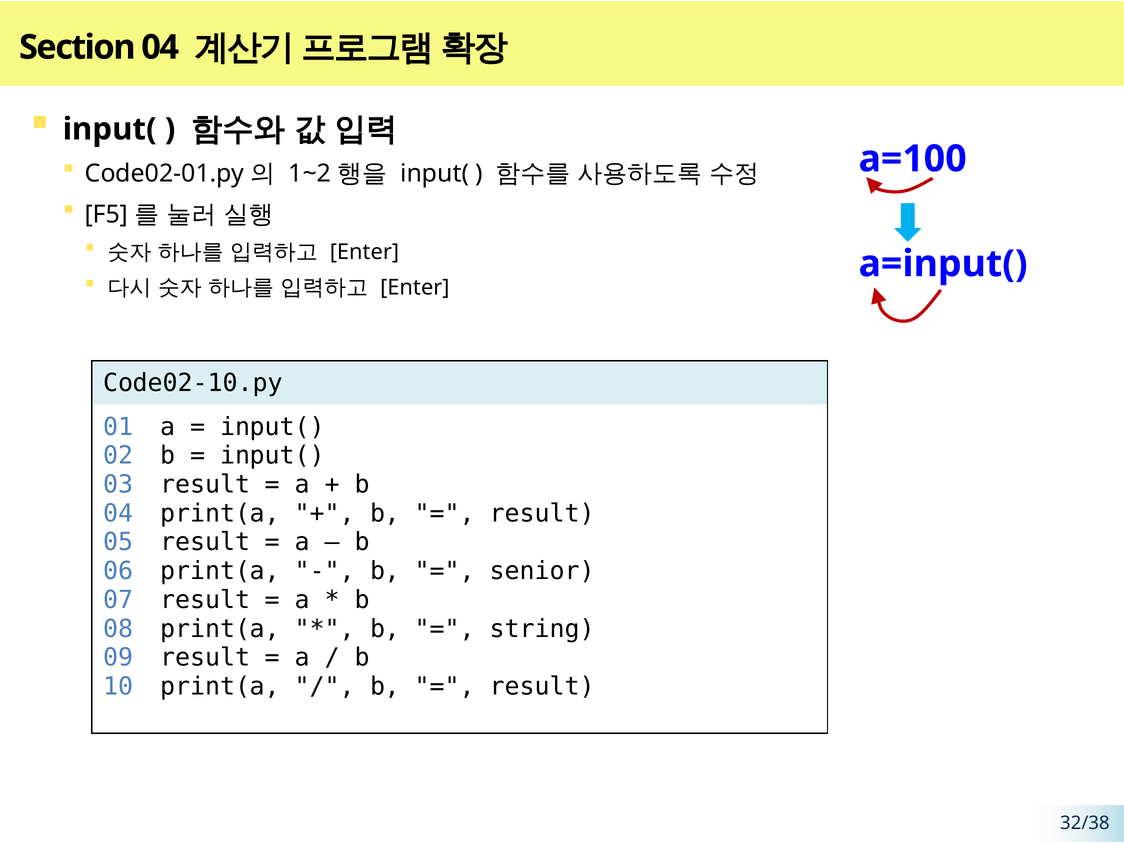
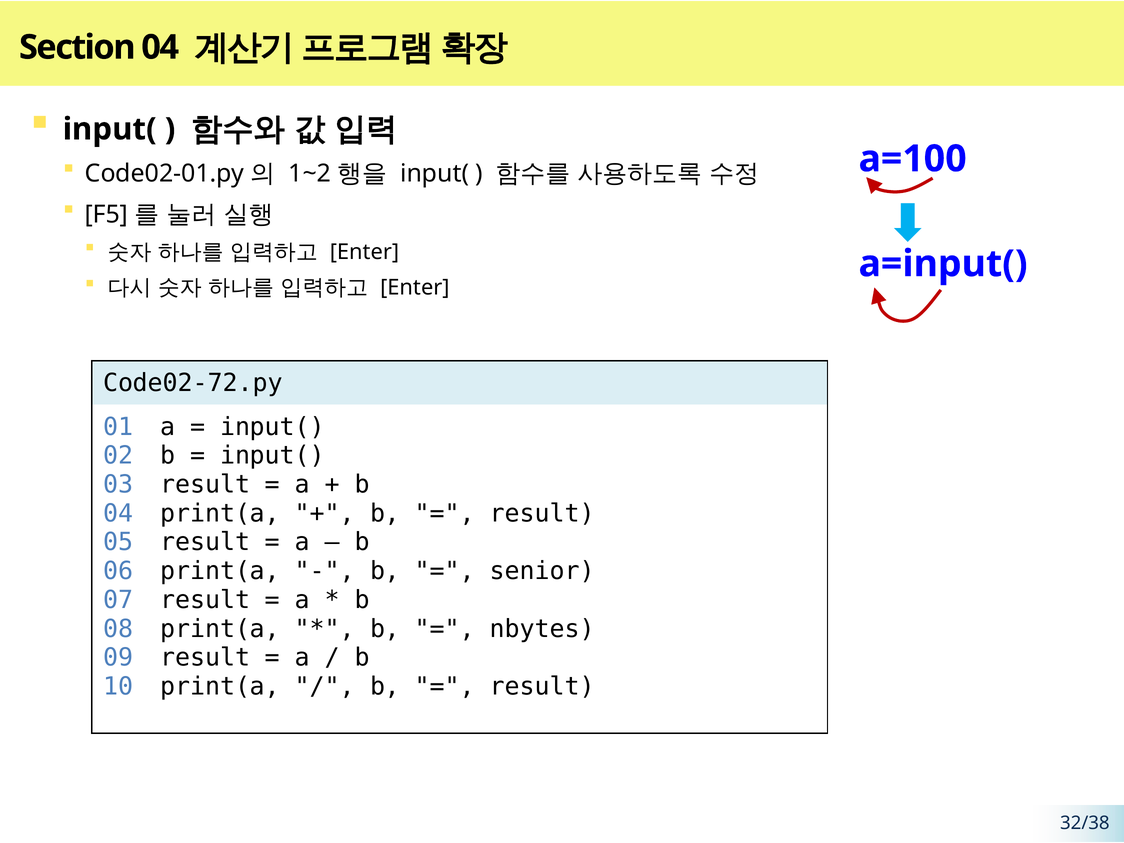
Code02-10.py: Code02-10.py -> Code02-72.py (193, 383)
string: string -> nbytes (542, 629)
